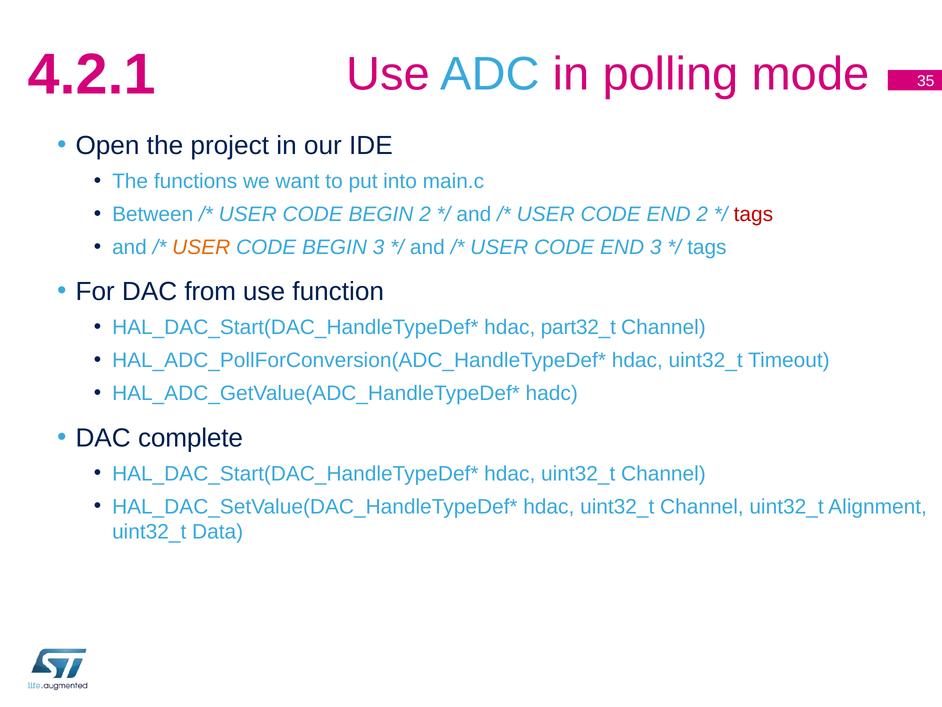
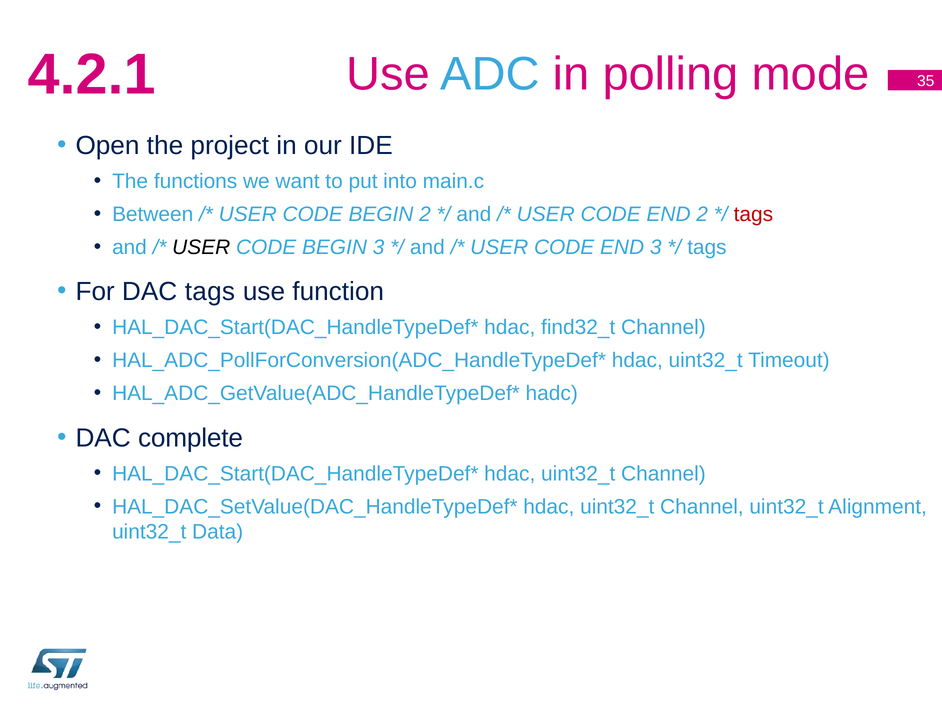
USER colour: orange -> black (201, 247)
DAC from: from -> tags (210, 292)
part32_t: part32_t -> find32_t (578, 327)
